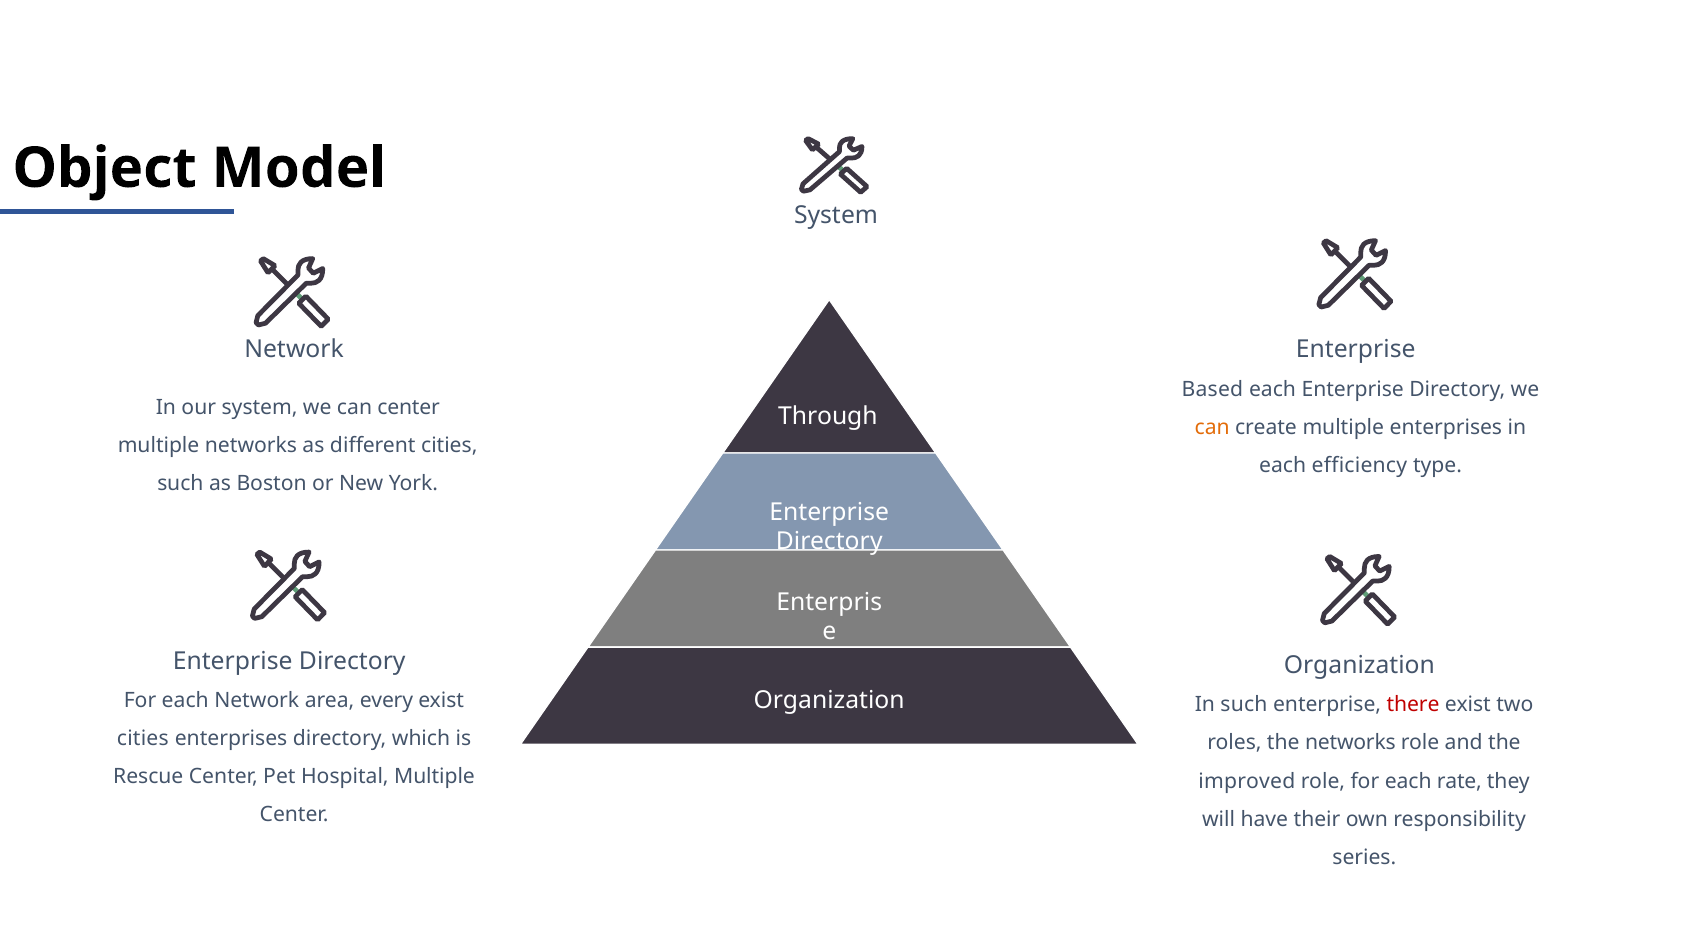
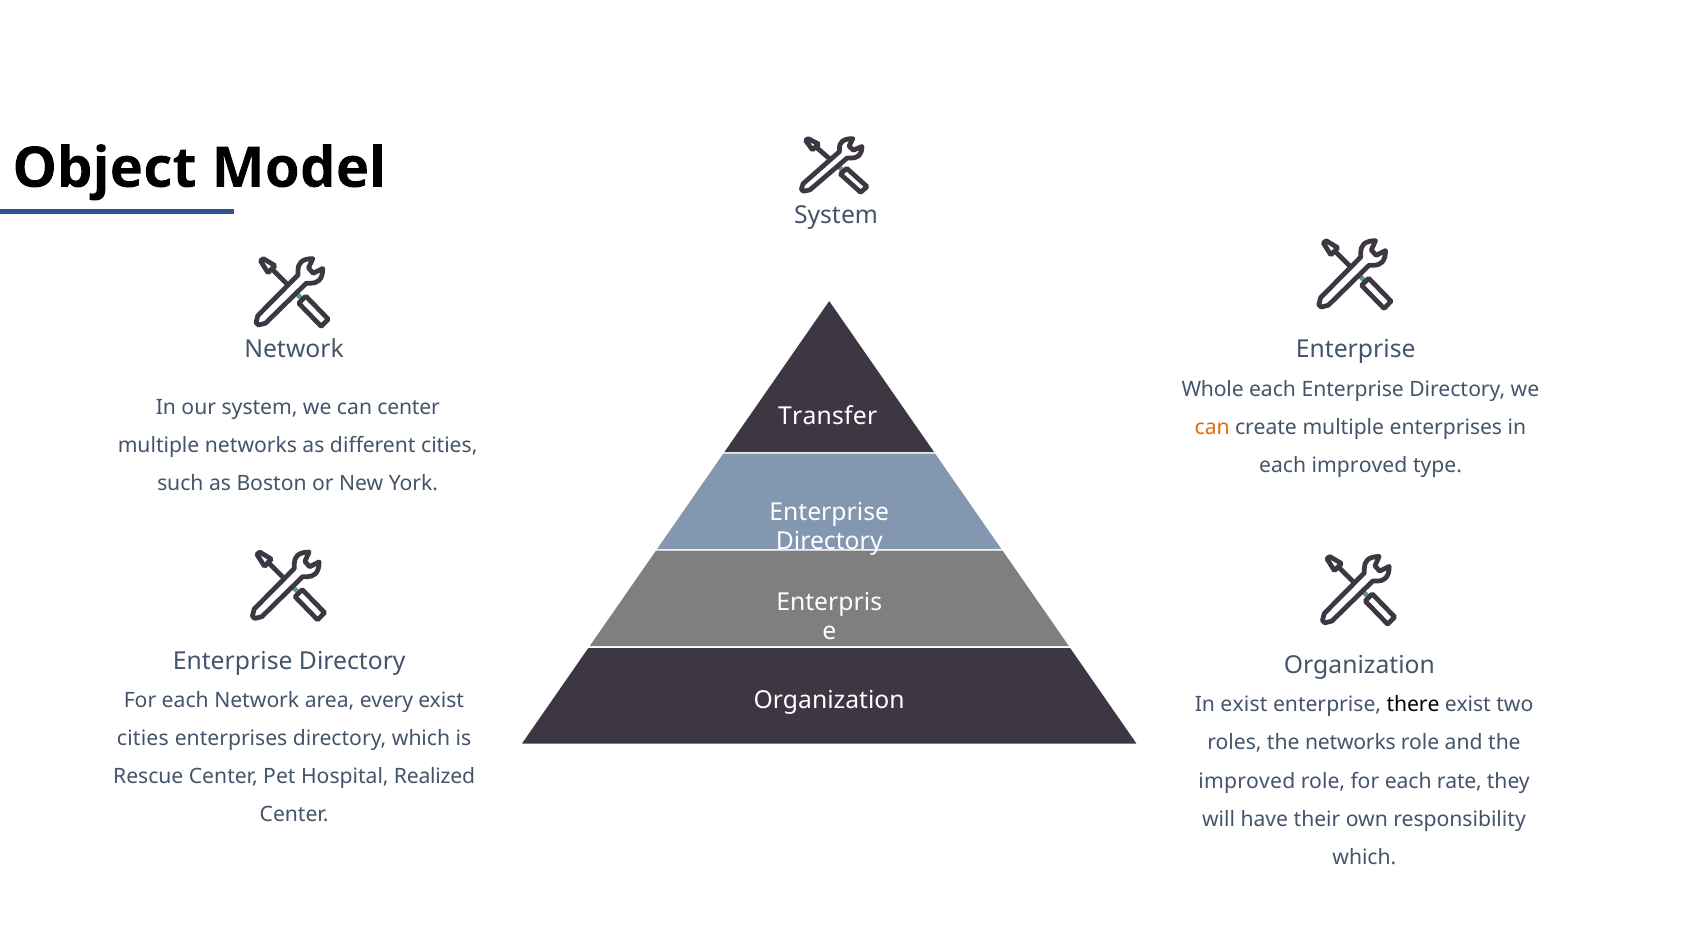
Based: Based -> Whole (1213, 389)
Through: Through -> Transfer (828, 417)
each efficiency: efficiency -> improved (1359, 465)
In such: such -> exist (1244, 705)
there colour: red -> black (1413, 705)
Hospital Multiple: Multiple -> Realized (435, 777)
series: series -> which (1364, 857)
